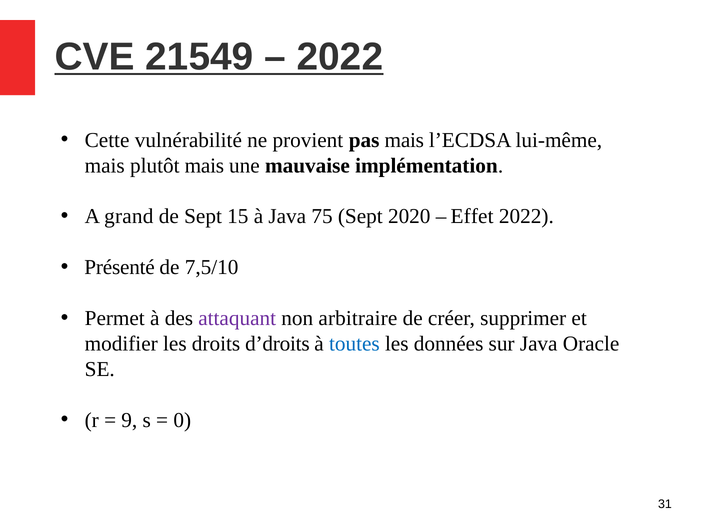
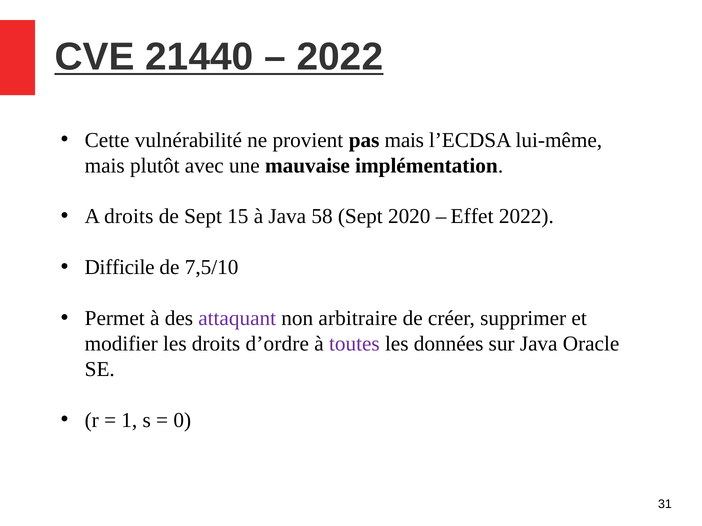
21549: 21549 -> 21440 (199, 57)
plutôt mais: mais -> avec (204, 166)
A grand: grand -> droits (129, 217)
75: 75 -> 58 (322, 217)
Présenté: Présenté -> Difficile (120, 268)
d’droits: d’droits -> d’ordre (277, 344)
toutes colour: blue -> purple (354, 344)
9: 9 -> 1 (129, 420)
